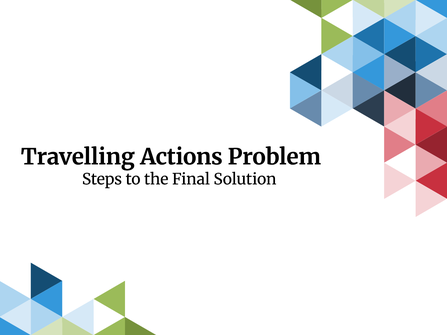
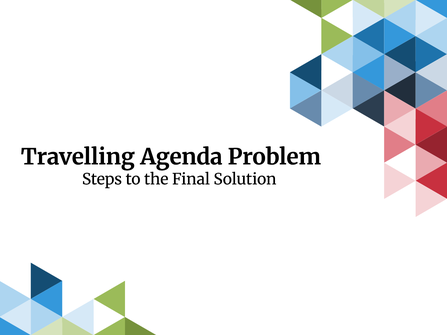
Actions: Actions -> Agenda (181, 157)
